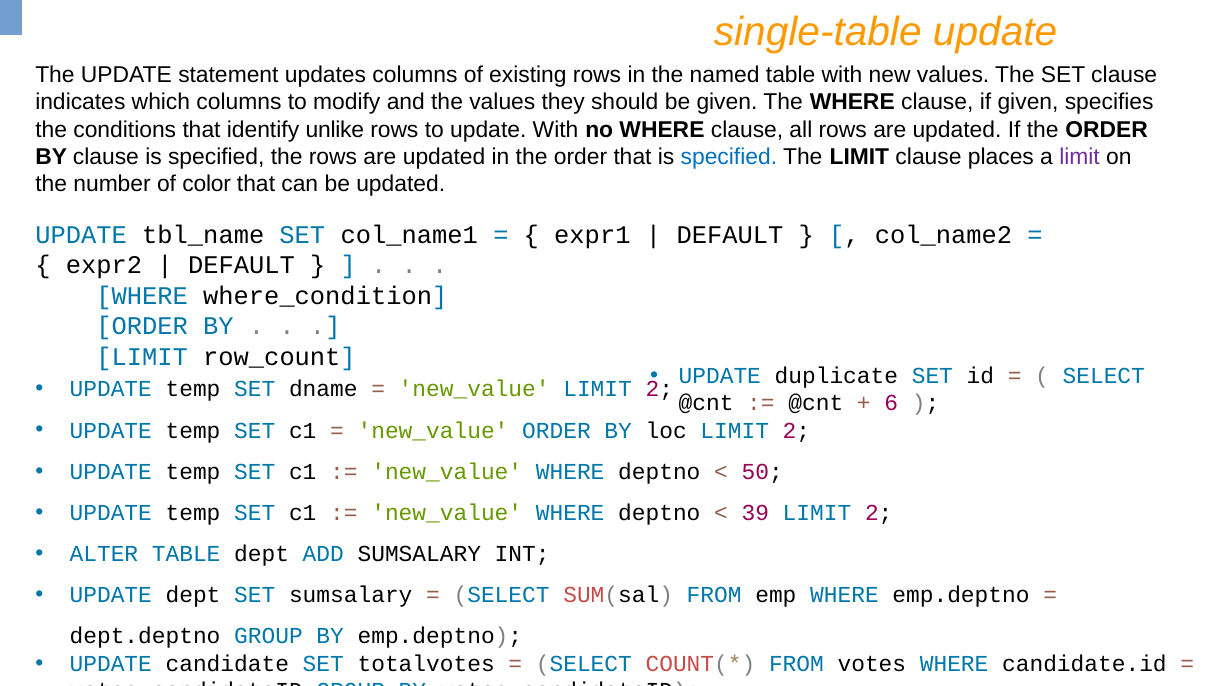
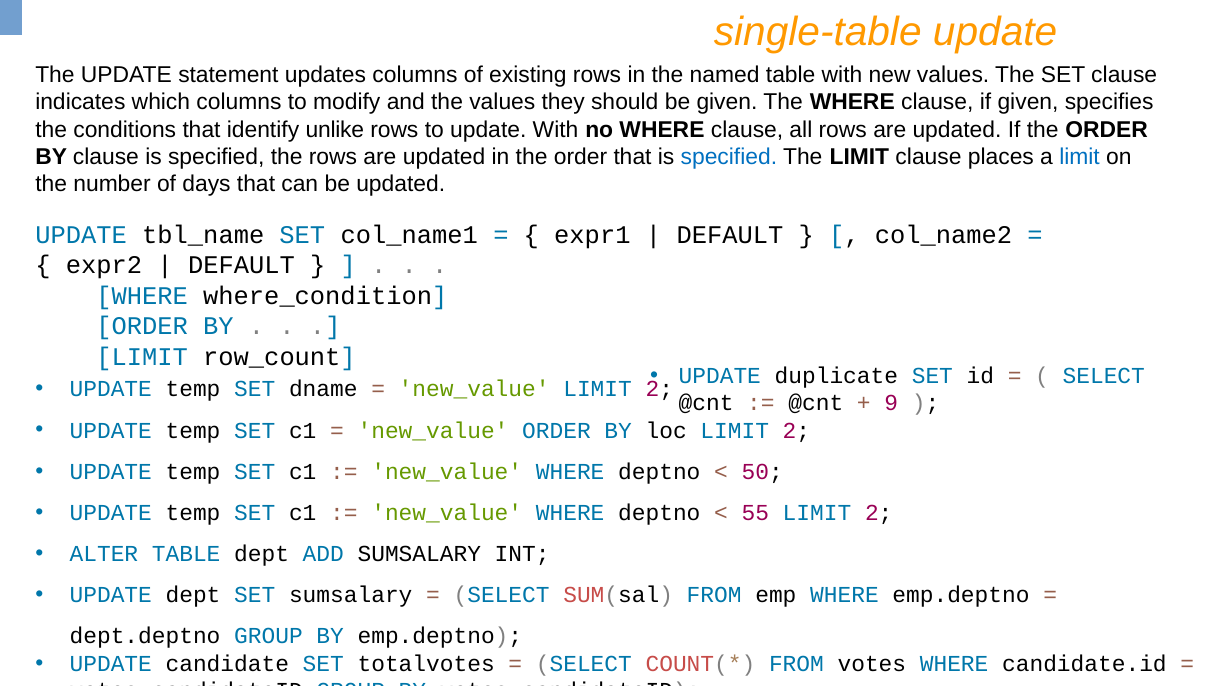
limit colour: purple -> blue (1080, 157)
color: color -> days (207, 184)
6: 6 -> 9 (891, 403)
39: 39 -> 55 (755, 513)
